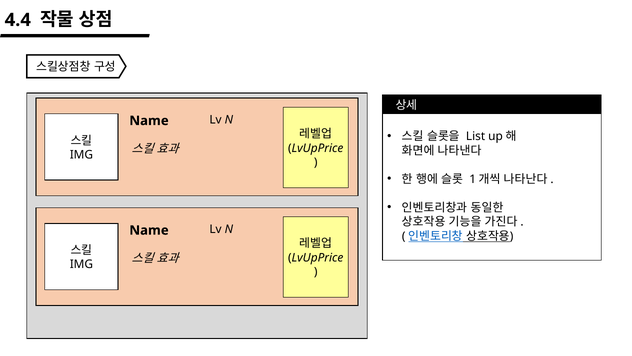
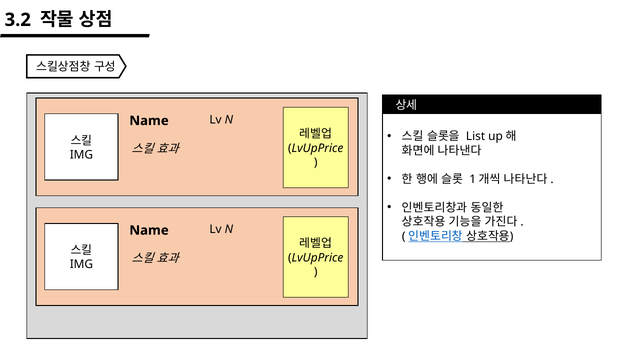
4.4: 4.4 -> 3.2 (18, 20)
